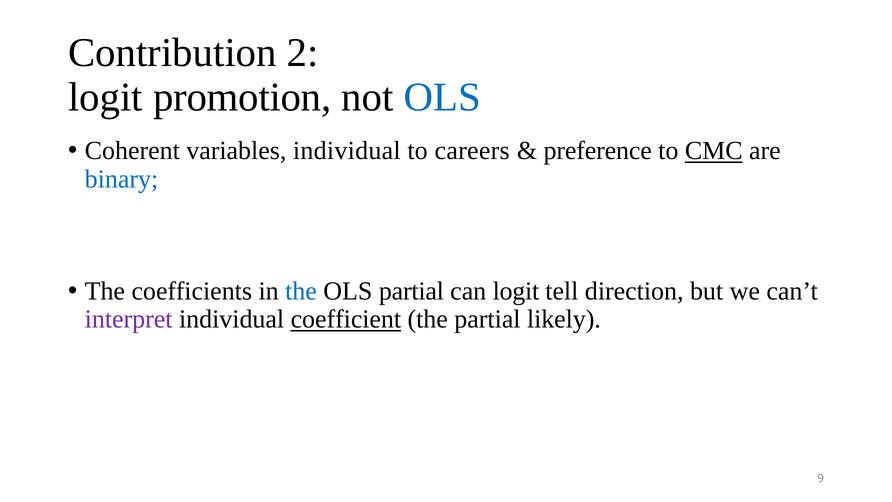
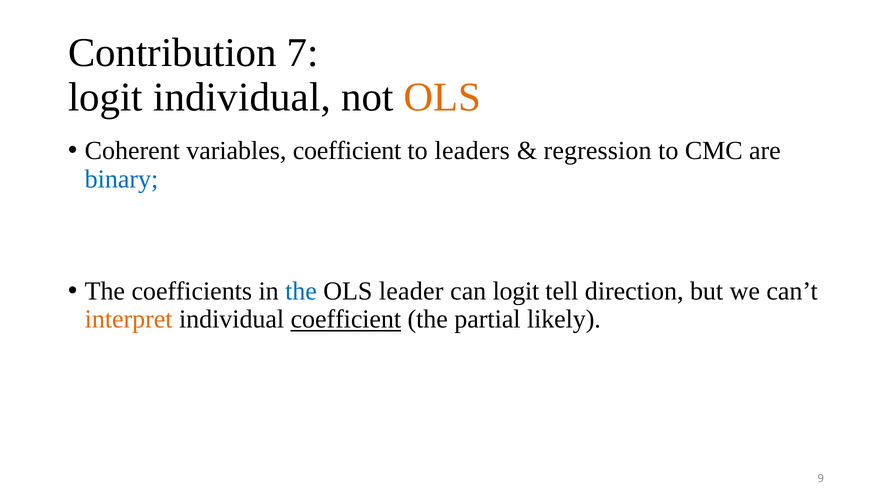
2: 2 -> 7 (303, 53)
logit promotion: promotion -> individual (242, 97)
OLS colour: blue -> orange (442, 97)
variables individual: individual -> coefficient (347, 151)
careers: careers -> leaders (472, 151)
preference: preference -> regression (598, 151)
CMC underline: present -> none (714, 151)
OLS partial: partial -> leader (411, 291)
interpret colour: purple -> orange (129, 319)
